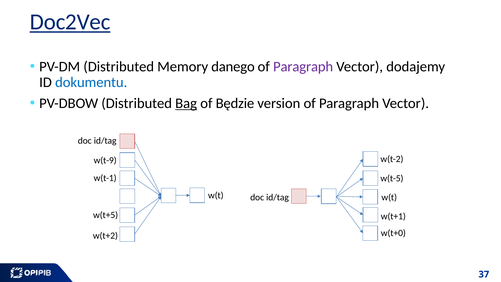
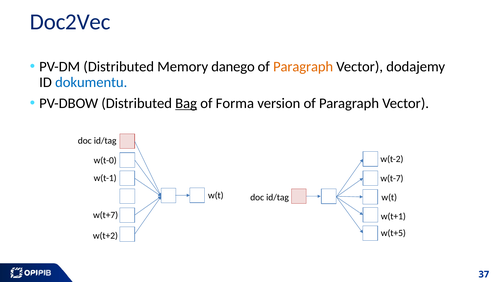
Doc2Vec underline: present -> none (70, 22)
Paragraph colour: purple -> orange (303, 66)
Będzie: Będzie -> Forma (235, 103)
w(t-9: w(t-9 -> w(t-0 (105, 160)
w(t-5: w(t-5 -> w(t-7 (392, 178)
w(t+5: w(t+5 -> w(t+7 (106, 215)
w(t+0: w(t+0 -> w(t+5 (393, 233)
